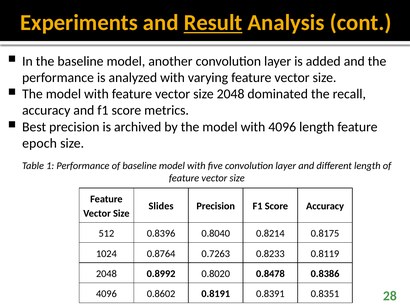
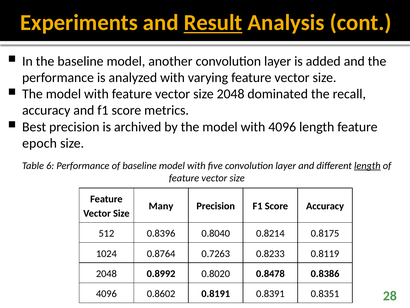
1: 1 -> 6 (50, 165)
length underline: none -> present (367, 165)
Slides: Slides -> Many (161, 206)
